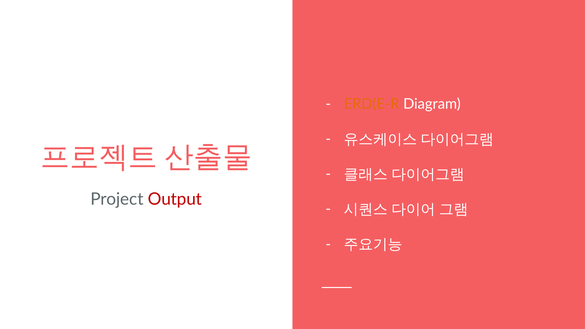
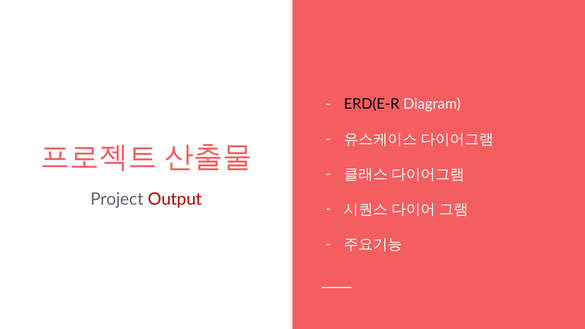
ERD(E-R colour: orange -> black (372, 104)
